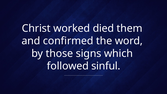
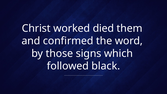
sinful: sinful -> black (106, 66)
